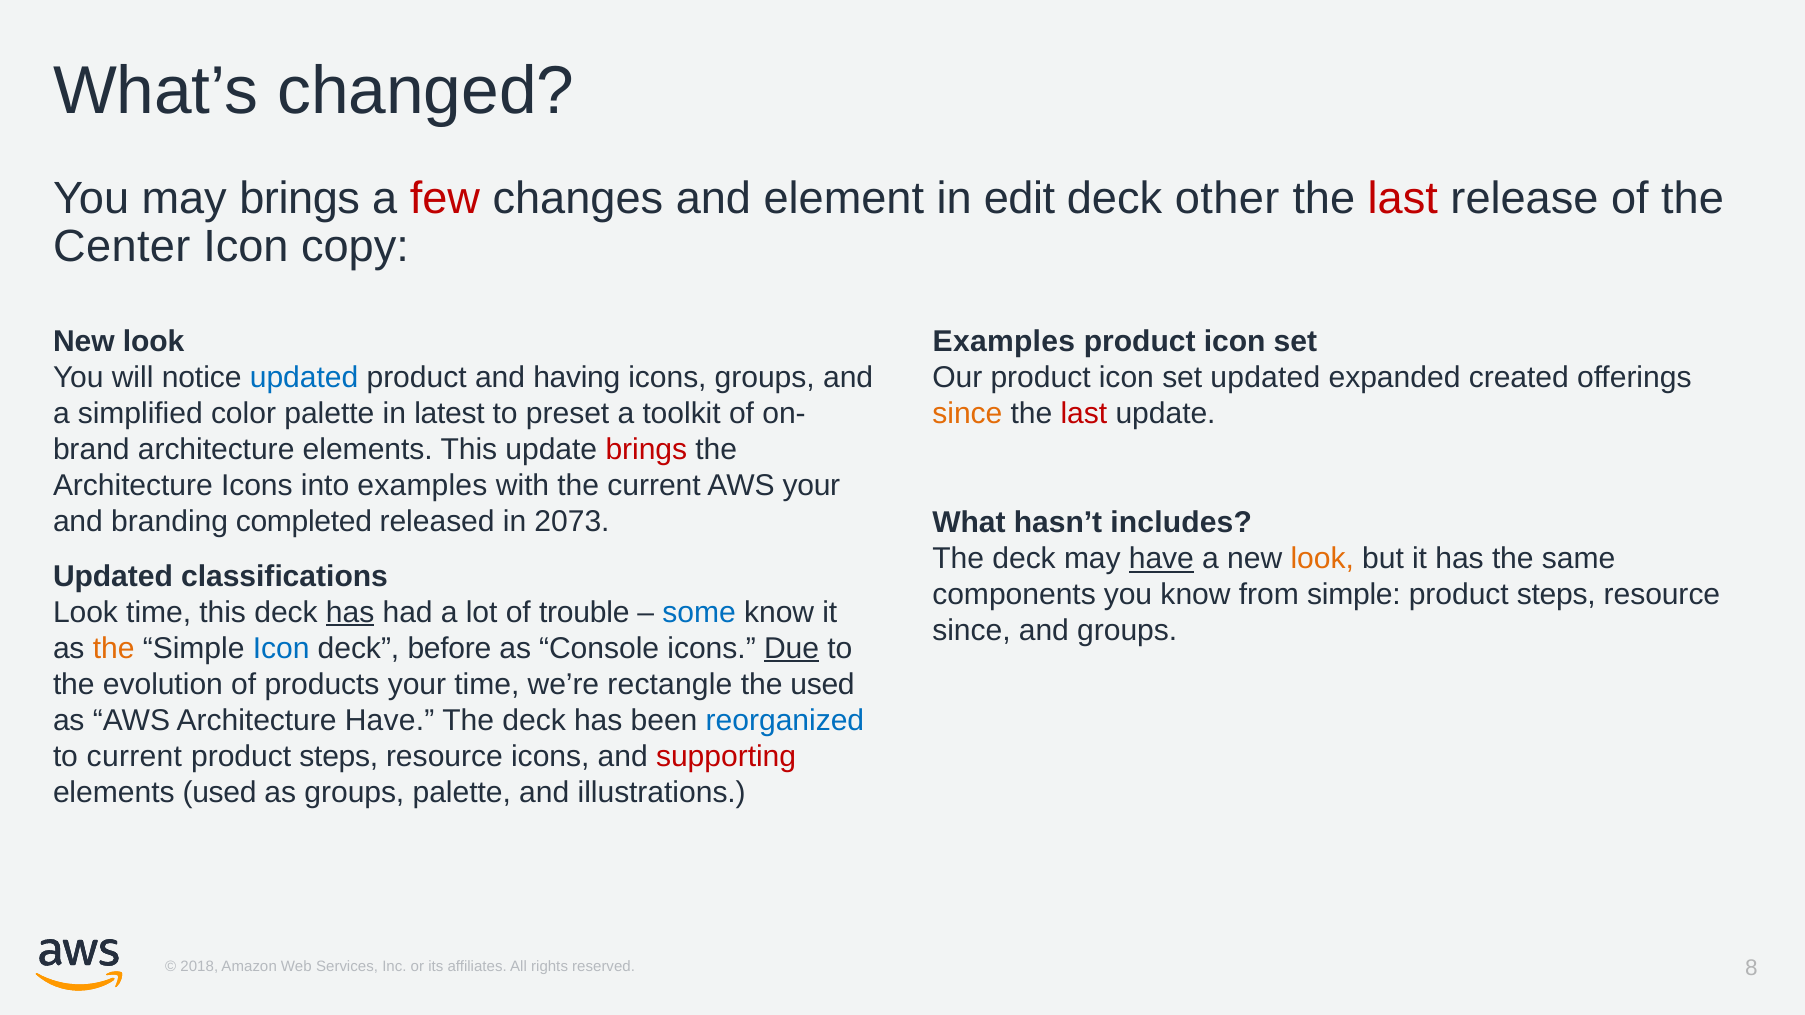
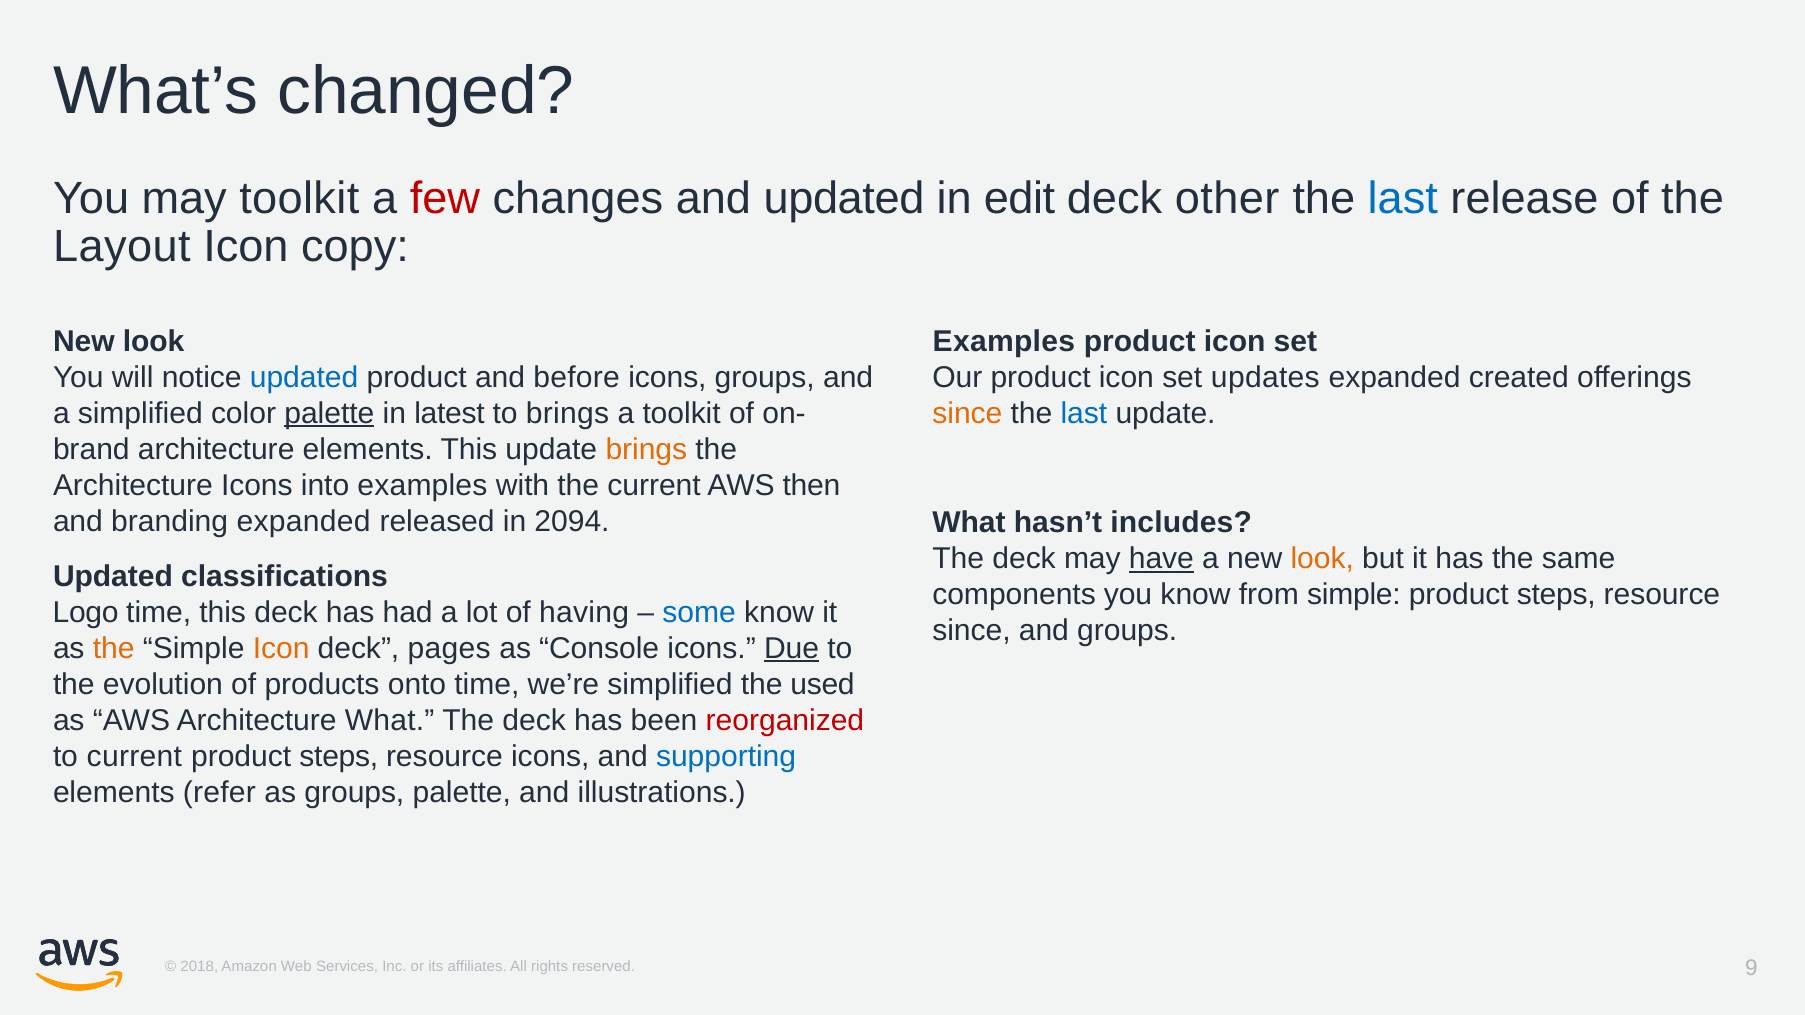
may brings: brings -> toolkit (299, 198)
and element: element -> updated (844, 198)
last colour: red -> blue (1403, 198)
Center: Center -> Layout (122, 247)
having: having -> before (577, 377)
set updated: updated -> updates (1265, 377)
palette underline: none -> present (329, 413)
to preset: preset -> brings (567, 413)
last colour: red -> blue (1084, 413)
brings colour: red -> orange (646, 449)
AWS your: your -> then (811, 486)
branding completed: completed -> expanded (304, 522)
2073: 2073 -> 2094 (572, 522)
Look: Look -> Logo (86, 612)
has underline: present -> none (350, 612)
trouble: trouble -> having (584, 612)
Icon colour: blue -> orange (281, 648)
before: before -> pages (449, 648)
products your: your -> onto (417, 684)
we’re rectangle: rectangle -> simplified (670, 684)
Architecture Have: Have -> What (390, 721)
reorganized colour: blue -> red (785, 721)
supporting colour: red -> blue (726, 757)
elements used: used -> refer (219, 793)
8: 8 -> 9 (1751, 968)
